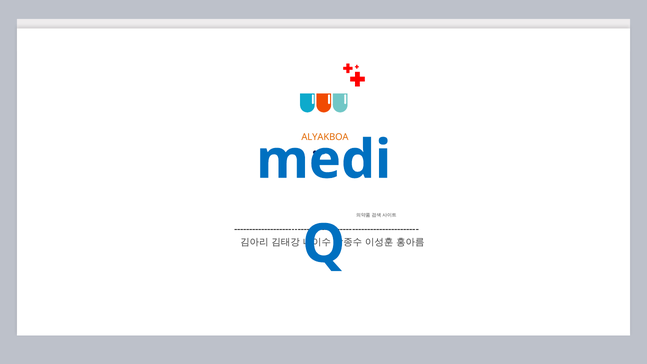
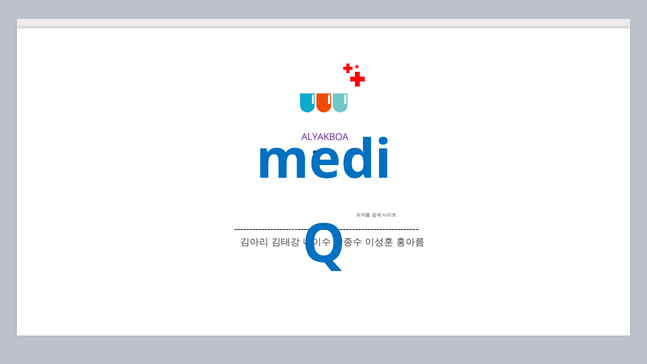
ALYAKBOA colour: orange -> purple (325, 137)
